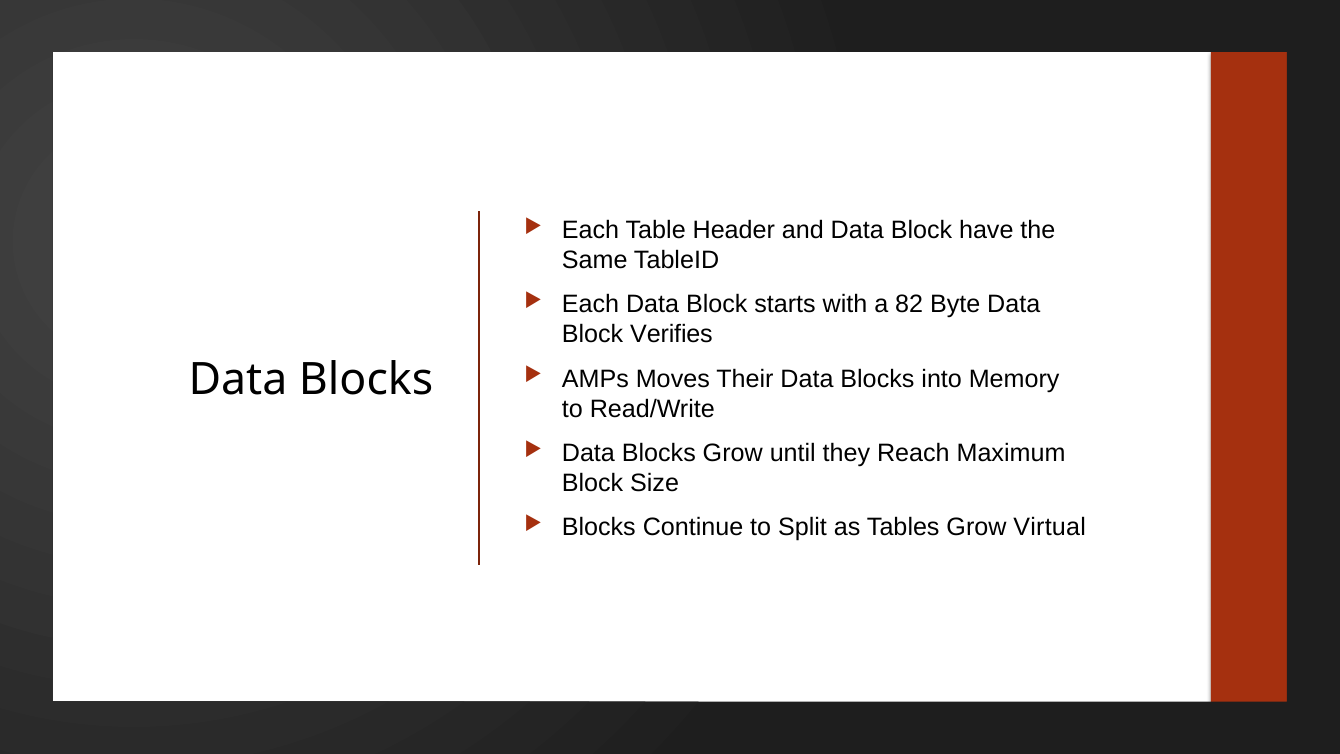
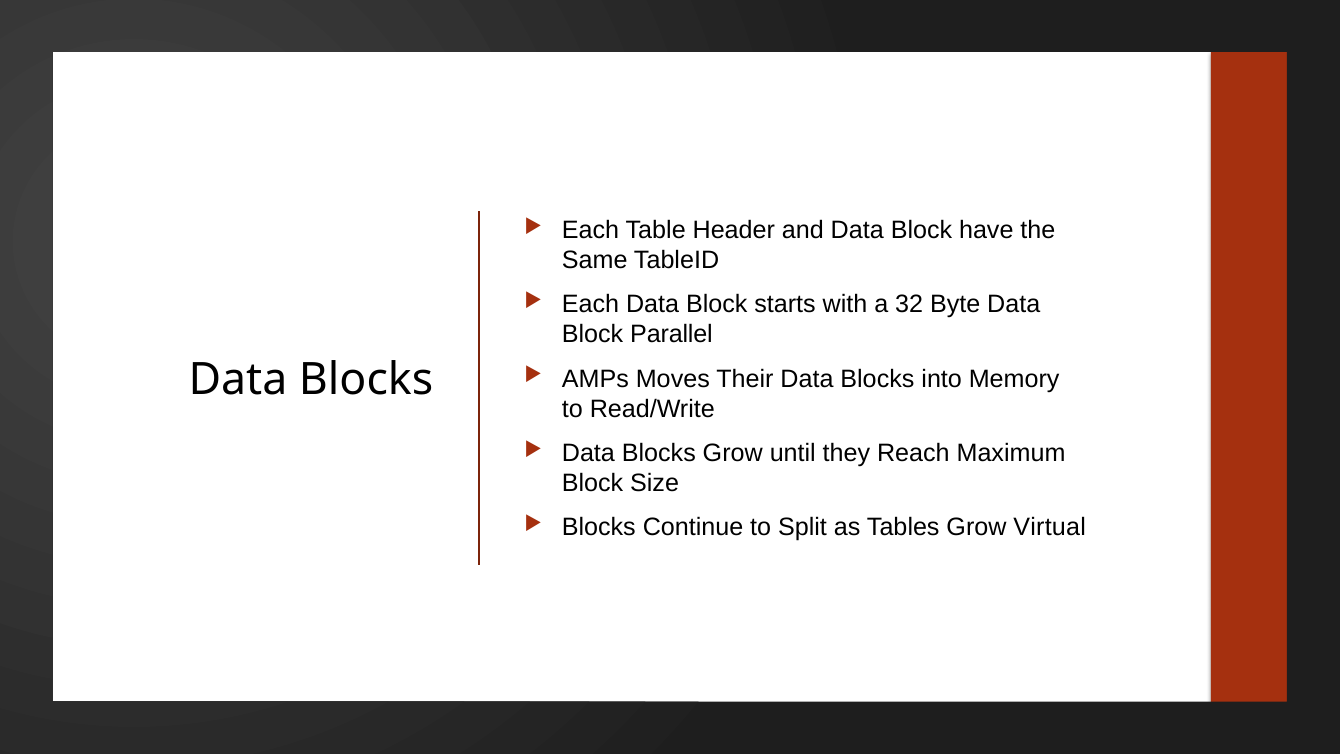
82: 82 -> 32 (909, 304)
Verifies: Verifies -> Parallel (672, 335)
